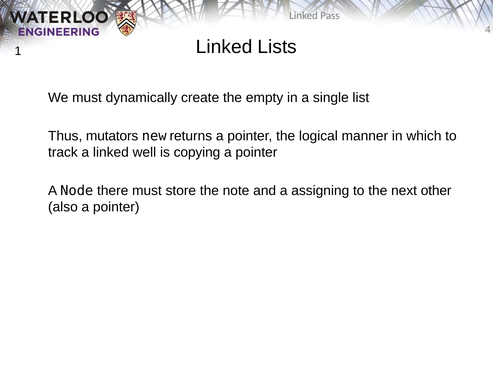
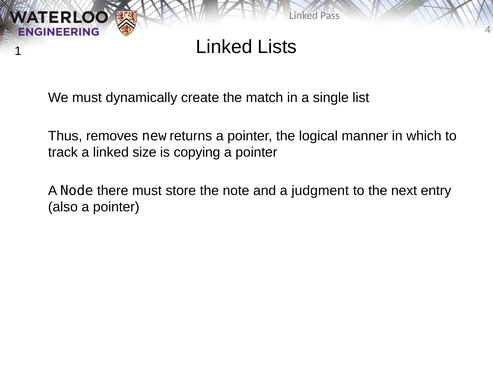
empty: empty -> match (265, 98)
mutators: mutators -> removes (112, 136)
well: well -> size (144, 153)
assigning: assigning -> judgment (320, 191)
other: other -> entry (436, 191)
